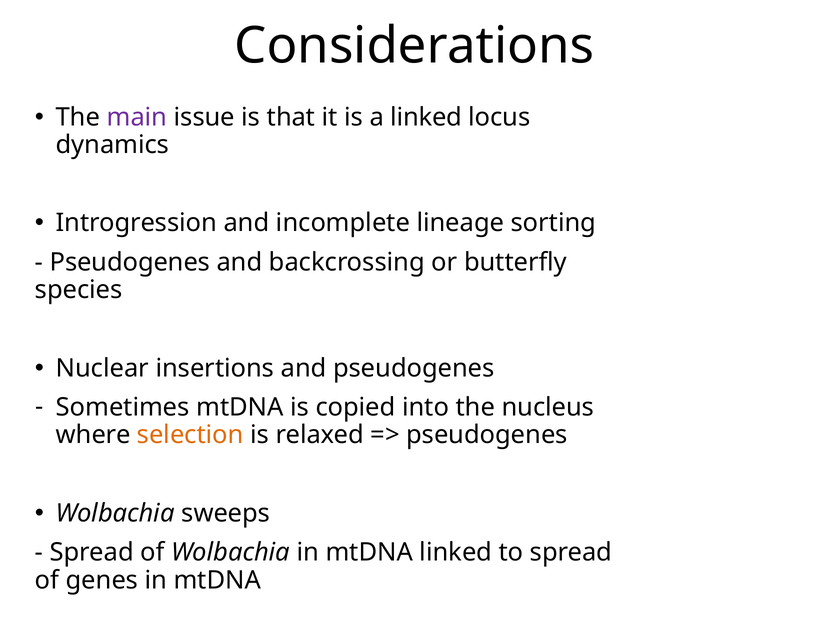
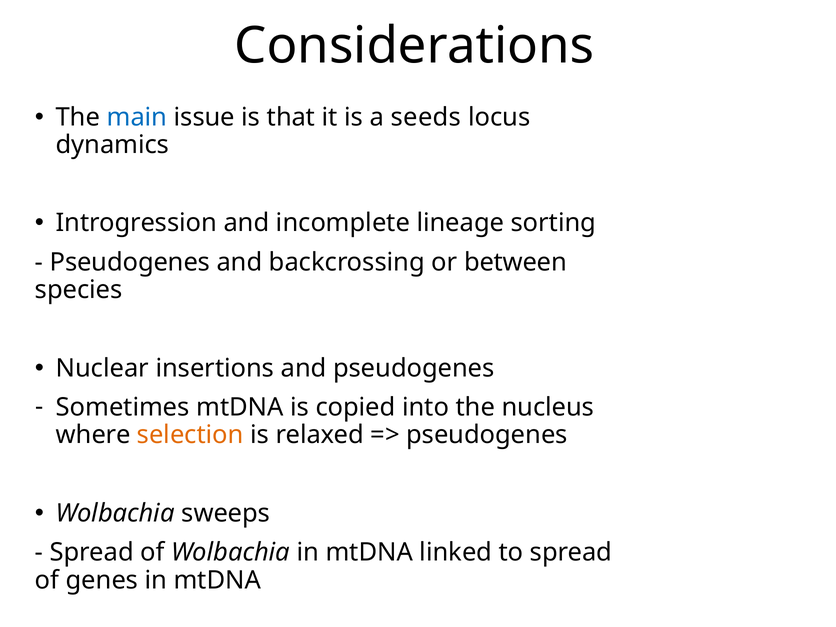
main colour: purple -> blue (137, 117)
a linked: linked -> seeds (426, 117)
butterfly: butterfly -> between (515, 262)
